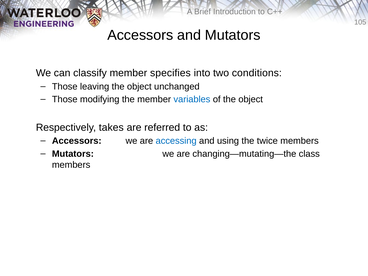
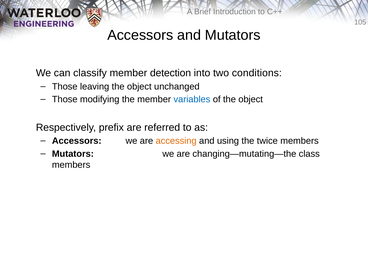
specifies: specifies -> detection (171, 73)
takes: takes -> prefix (111, 127)
accessing colour: blue -> orange (176, 141)
